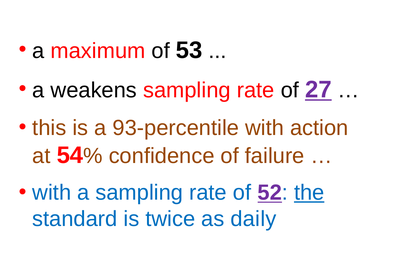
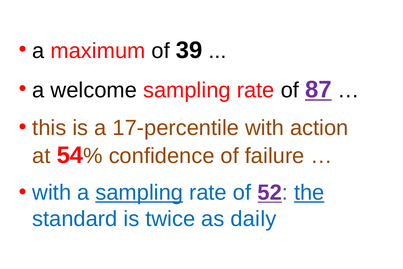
53: 53 -> 39 (189, 50)
weakens: weakens -> welcome (94, 90)
27: 27 -> 87 (318, 90)
93-percentile: 93-percentile -> 17-percentile (176, 128)
sampling underline: none -> present (139, 192)
